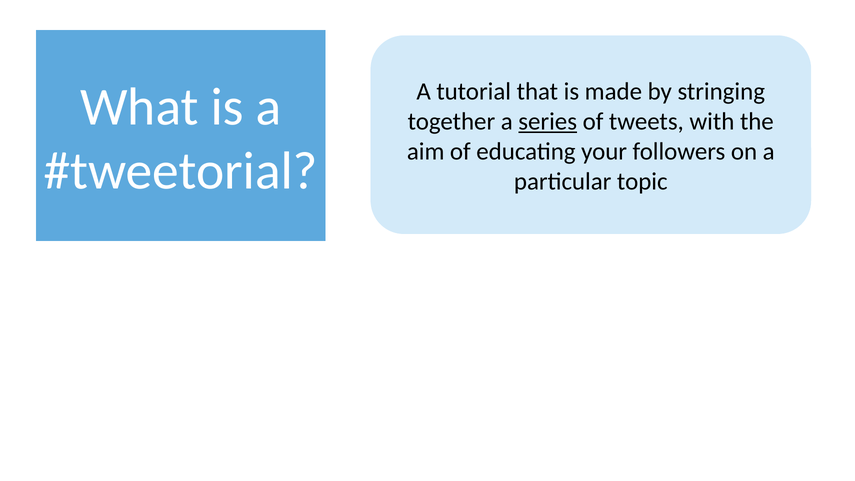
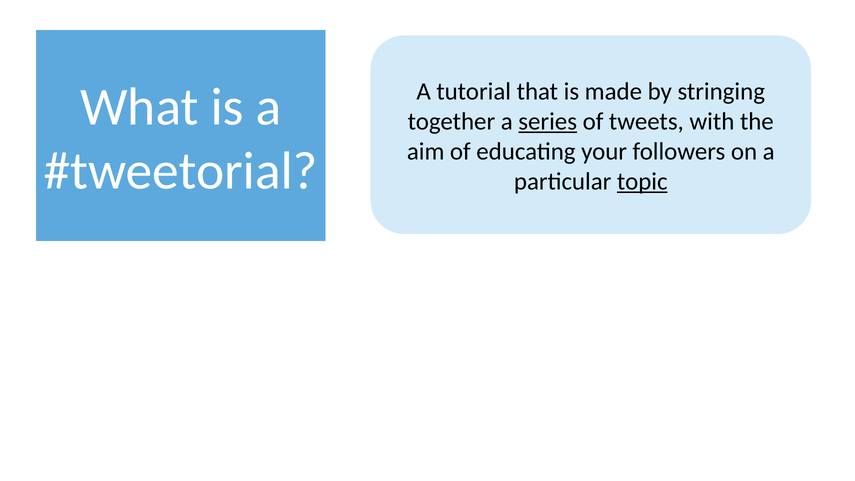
topic underline: none -> present (642, 181)
